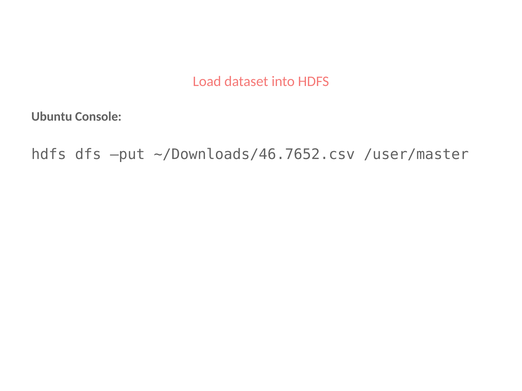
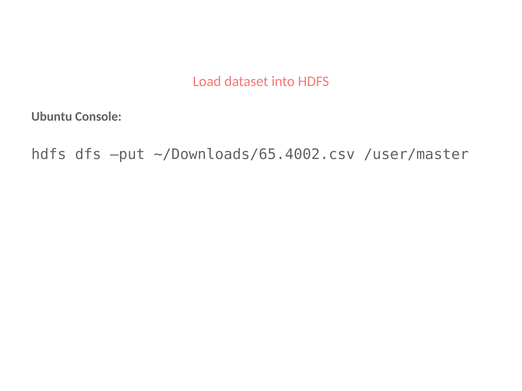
~/Downloads/46.7652.csv: ~/Downloads/46.7652.csv -> ~/Downloads/65.4002.csv (254, 154)
